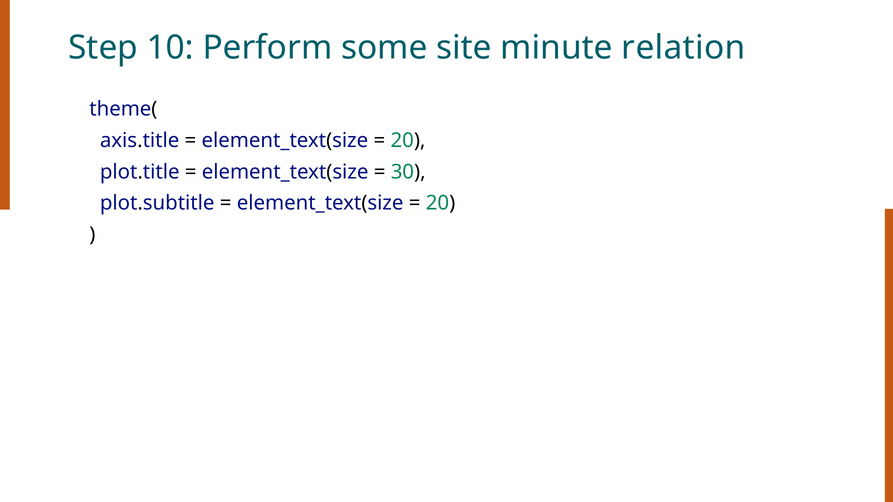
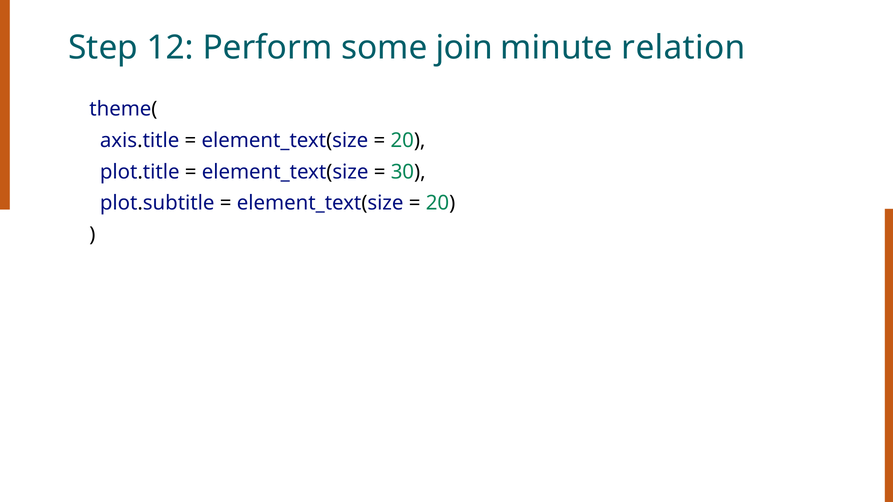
10: 10 -> 12 (170, 48)
site: site -> join (464, 48)
